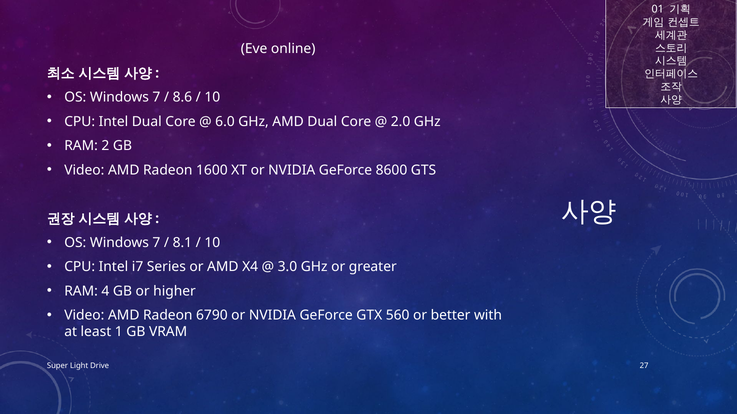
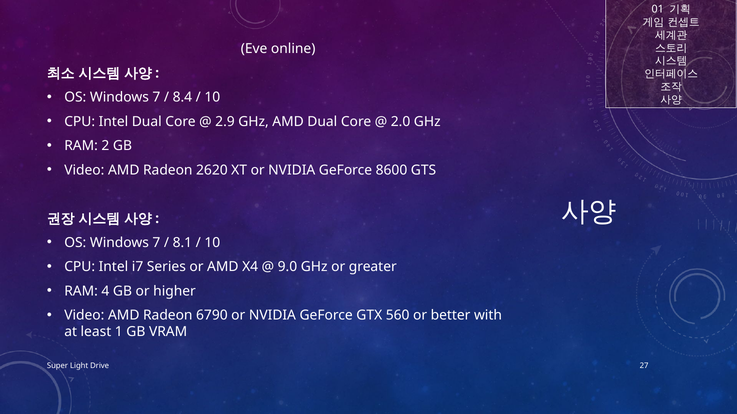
8.6: 8.6 -> 8.4 (182, 97)
6.0: 6.0 -> 2.9 (225, 122)
1600: 1600 -> 2620 (212, 170)
3.0: 3.0 -> 9.0 (287, 267)
